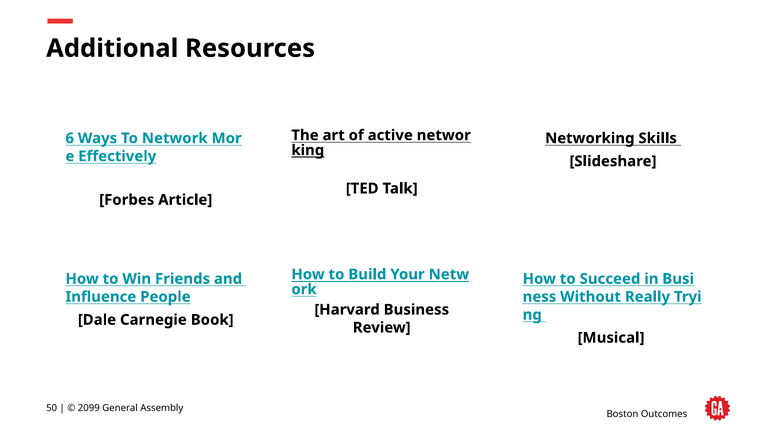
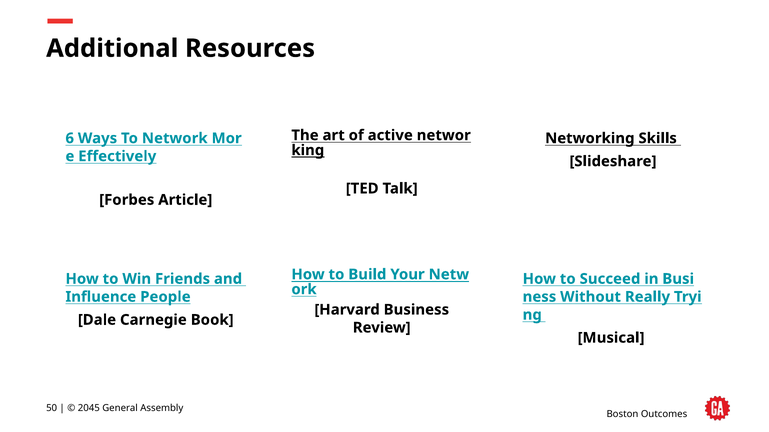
2099: 2099 -> 2045 (89, 409)
